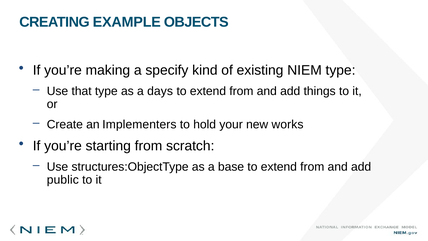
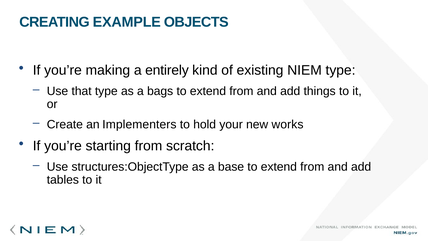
specify: specify -> entirely (167, 70)
days: days -> bags (160, 91)
public: public -> tables (63, 180)
